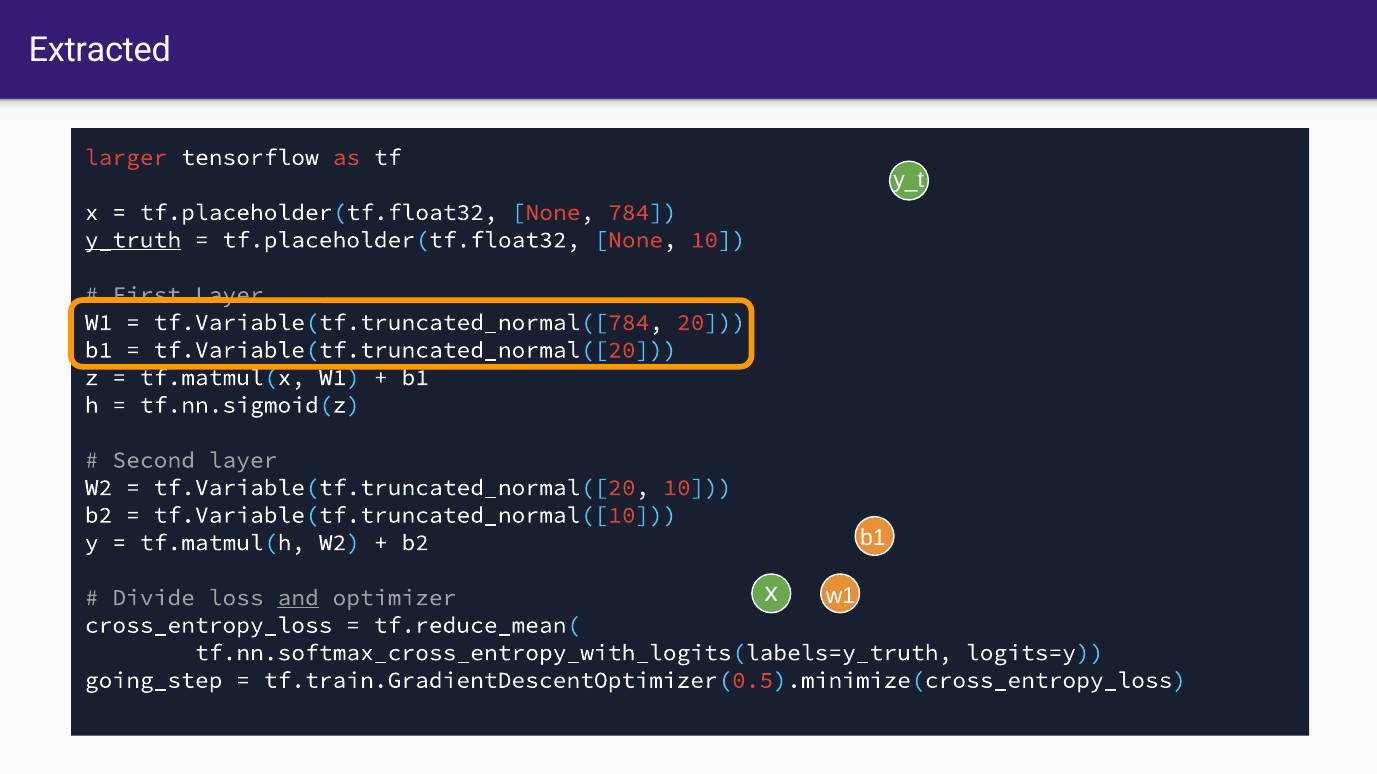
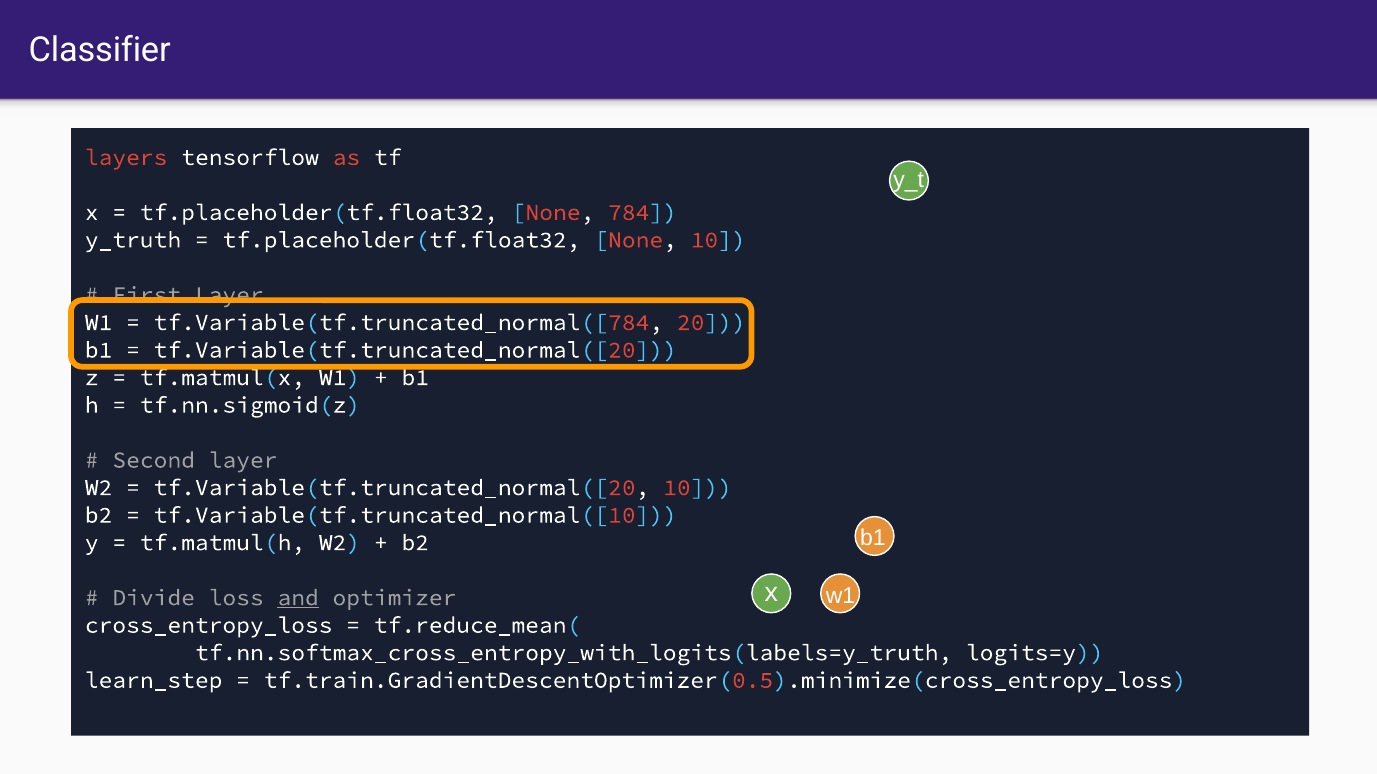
Extracted: Extracted -> Classifier (100, 50)
larger: larger -> layers (126, 157)
y_truth underline: present -> none (133, 240)
going_step: going_step -> learn_step (154, 681)
